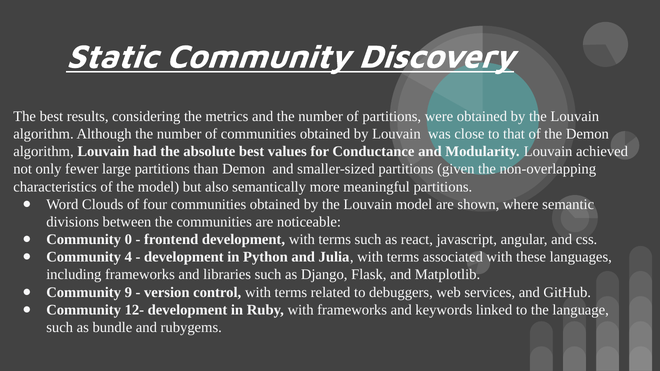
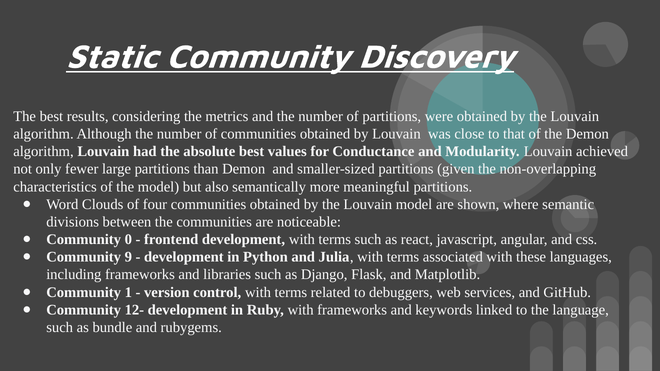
4: 4 -> 9 (128, 257)
9: 9 -> 1 (128, 292)
